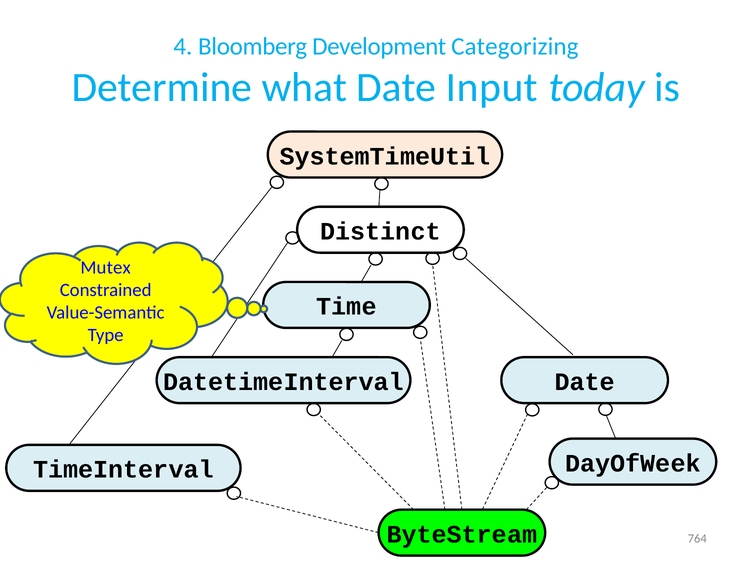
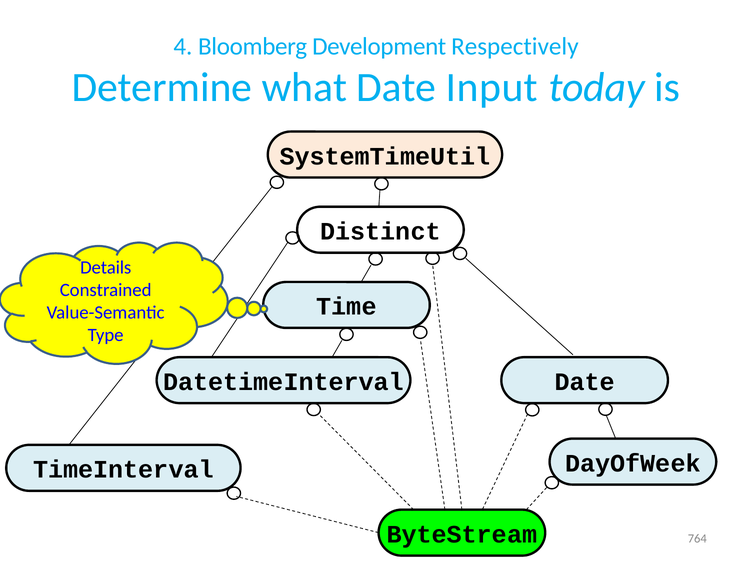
Categorizing: Categorizing -> Respectively (515, 46)
Mutex: Mutex -> Details (106, 268)
